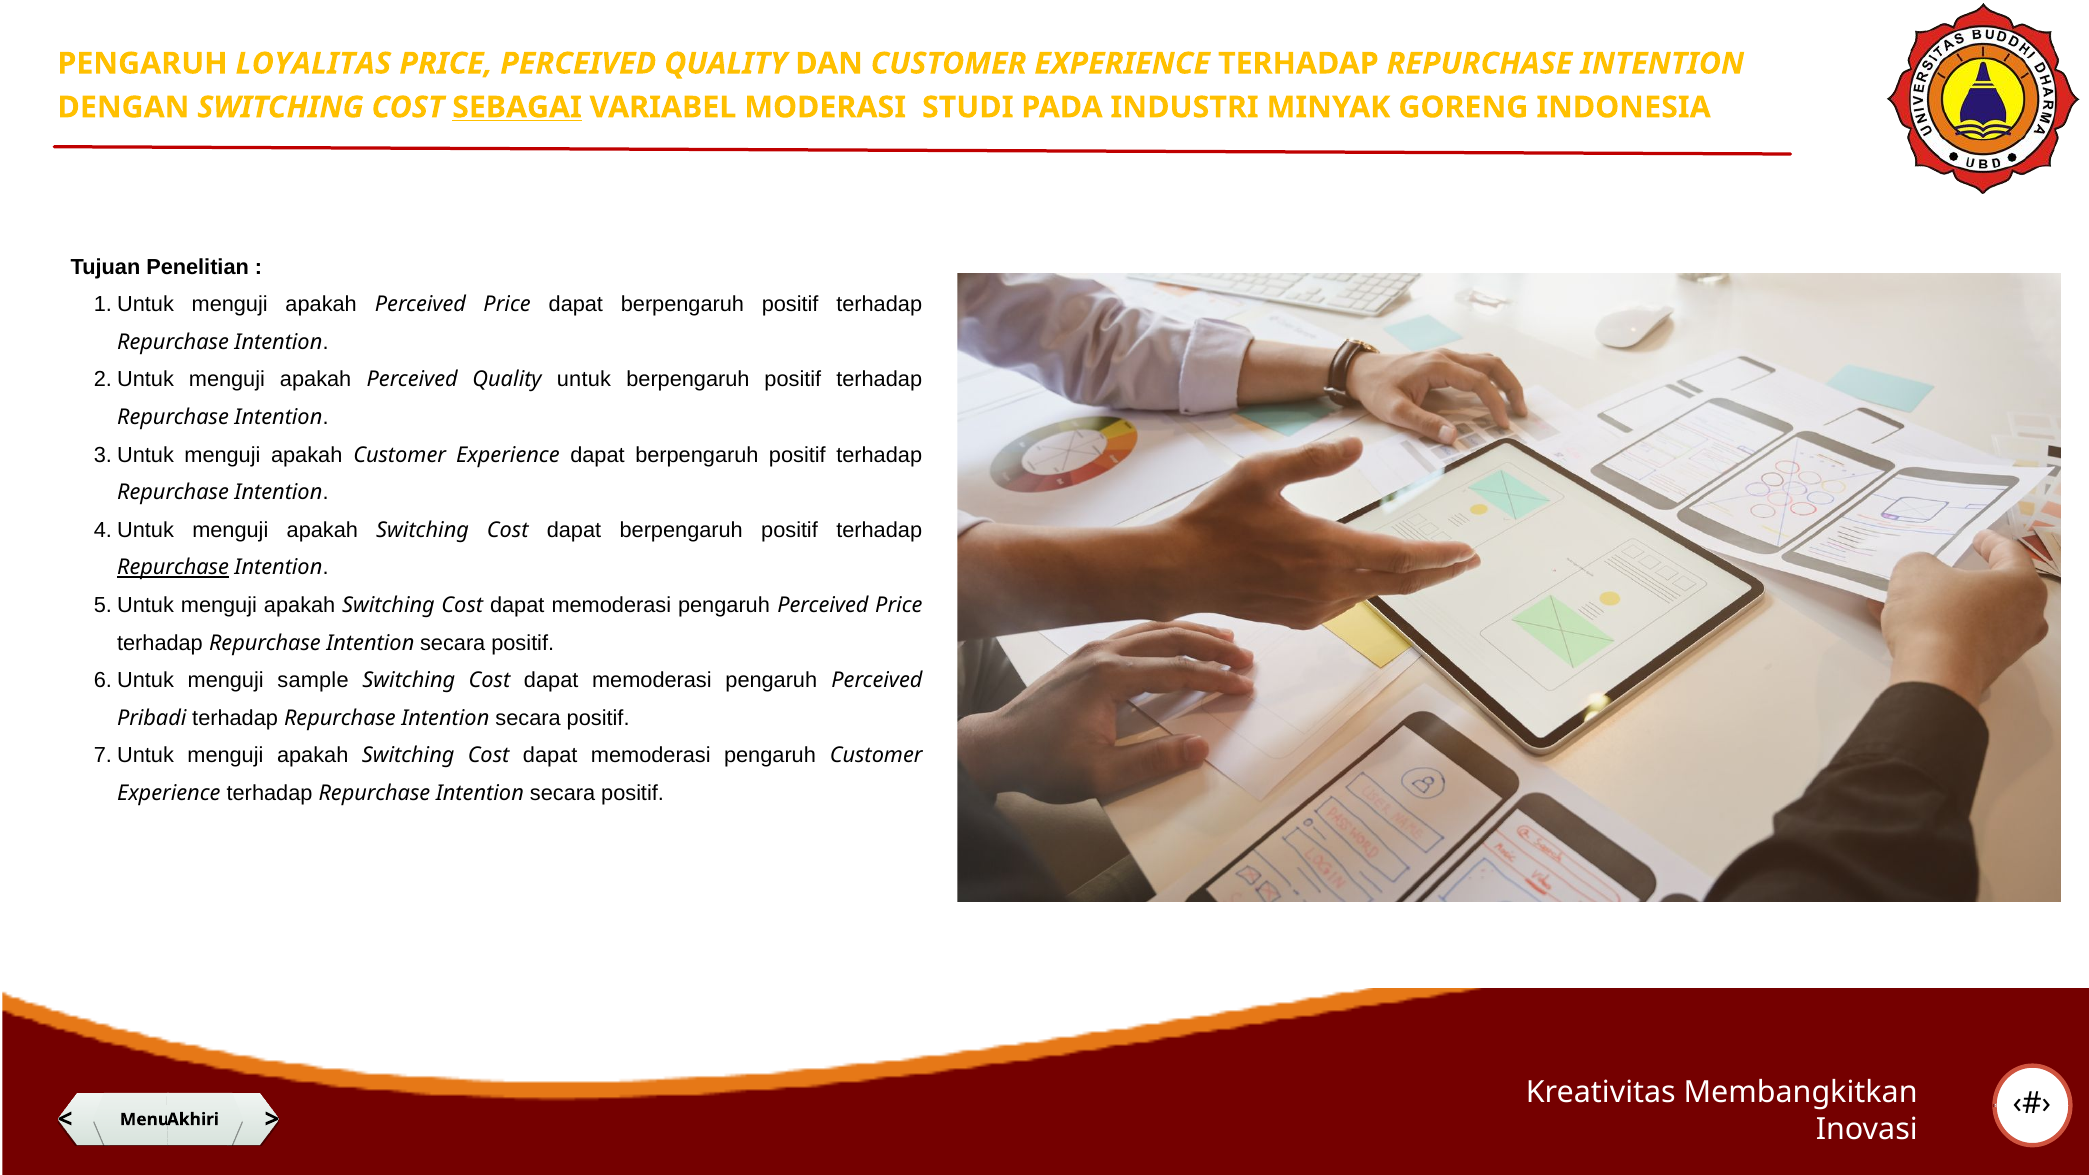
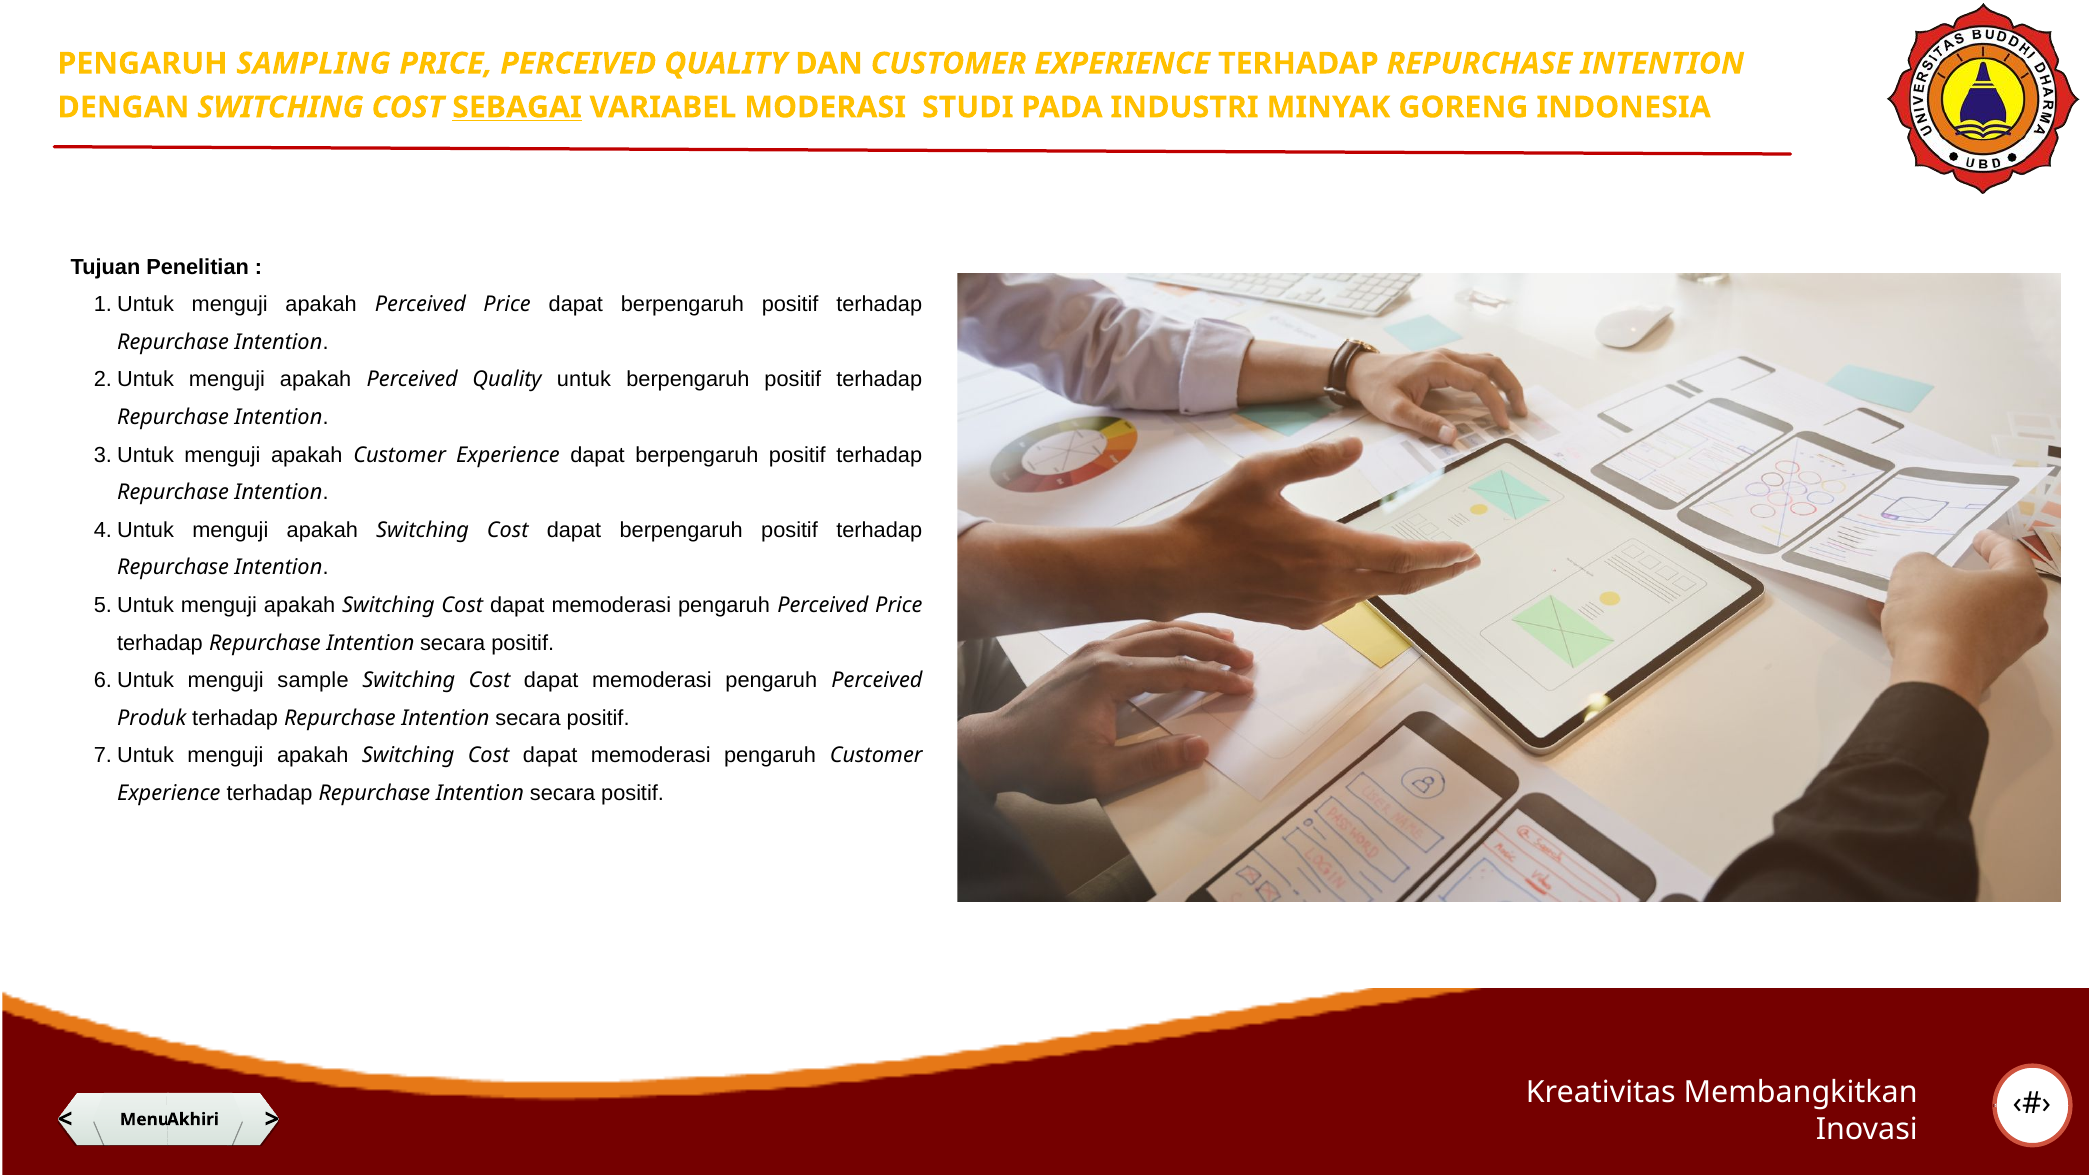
LOYALITAS: LOYALITAS -> SAMPLING (313, 63)
Repurchase underline: present -> none (173, 568)
Pribadi: Pribadi -> Produk (152, 718)
